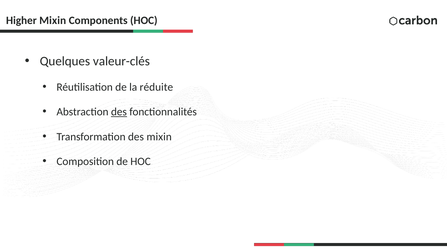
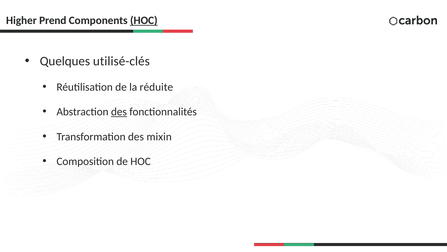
Higher Mixin: Mixin -> Prend (53, 21)
HOC underline: none -> present (144, 21)
valeur-clés: valeur-clés -> utilisé-clés (121, 61)
